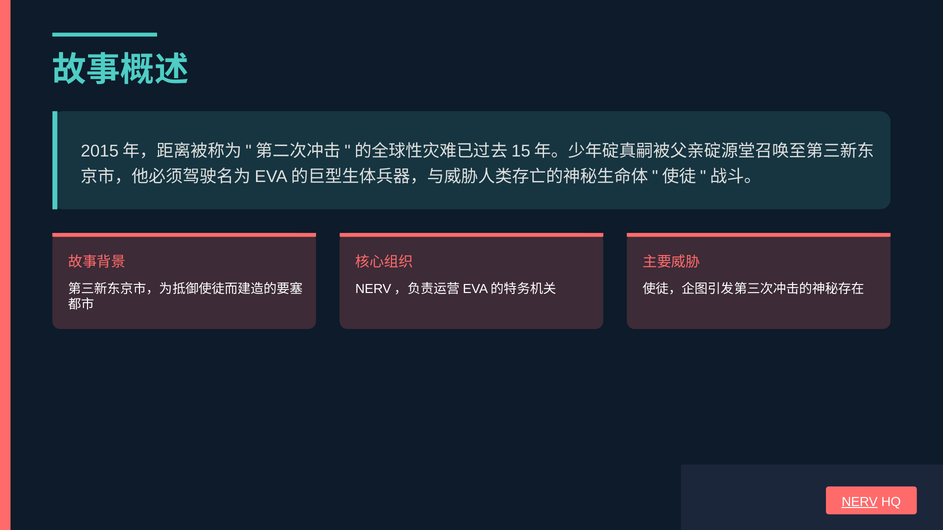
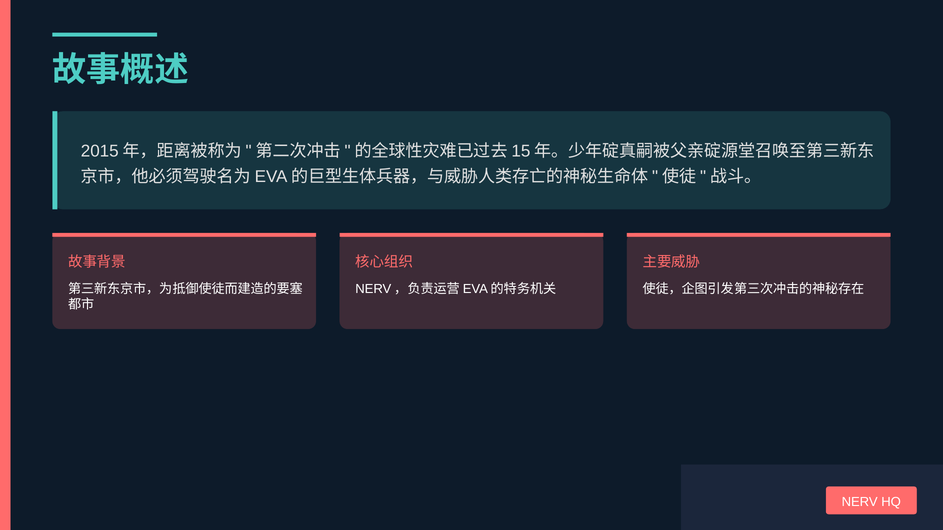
NERV underline: present -> none (860, 502)
